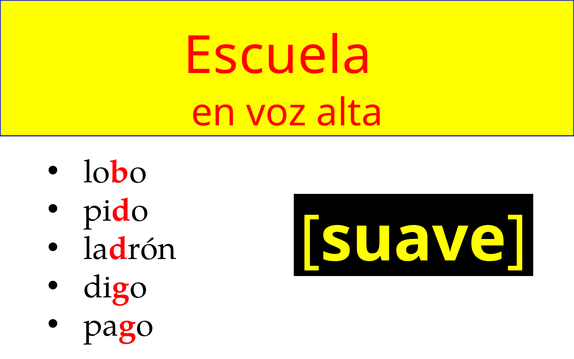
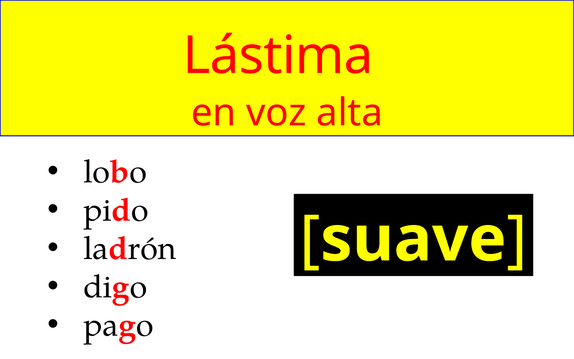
Escuela: Escuela -> Lástima (278, 56)
